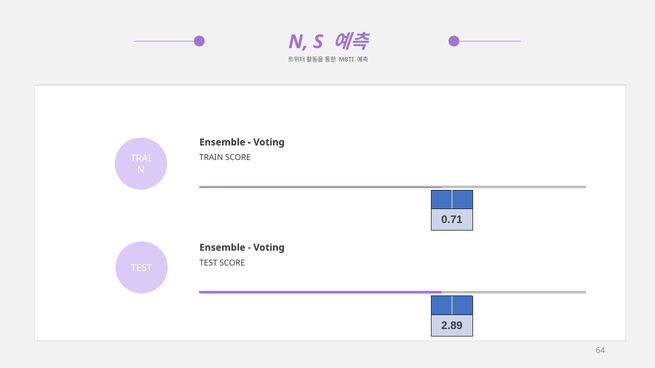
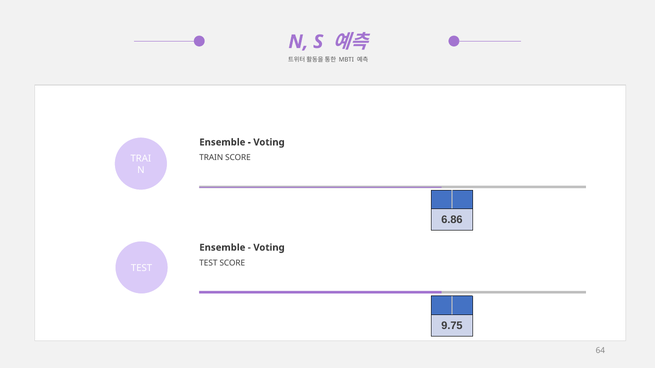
0.71: 0.71 -> 6.86 (452, 220)
2.89: 2.89 -> 9.75 (452, 326)
